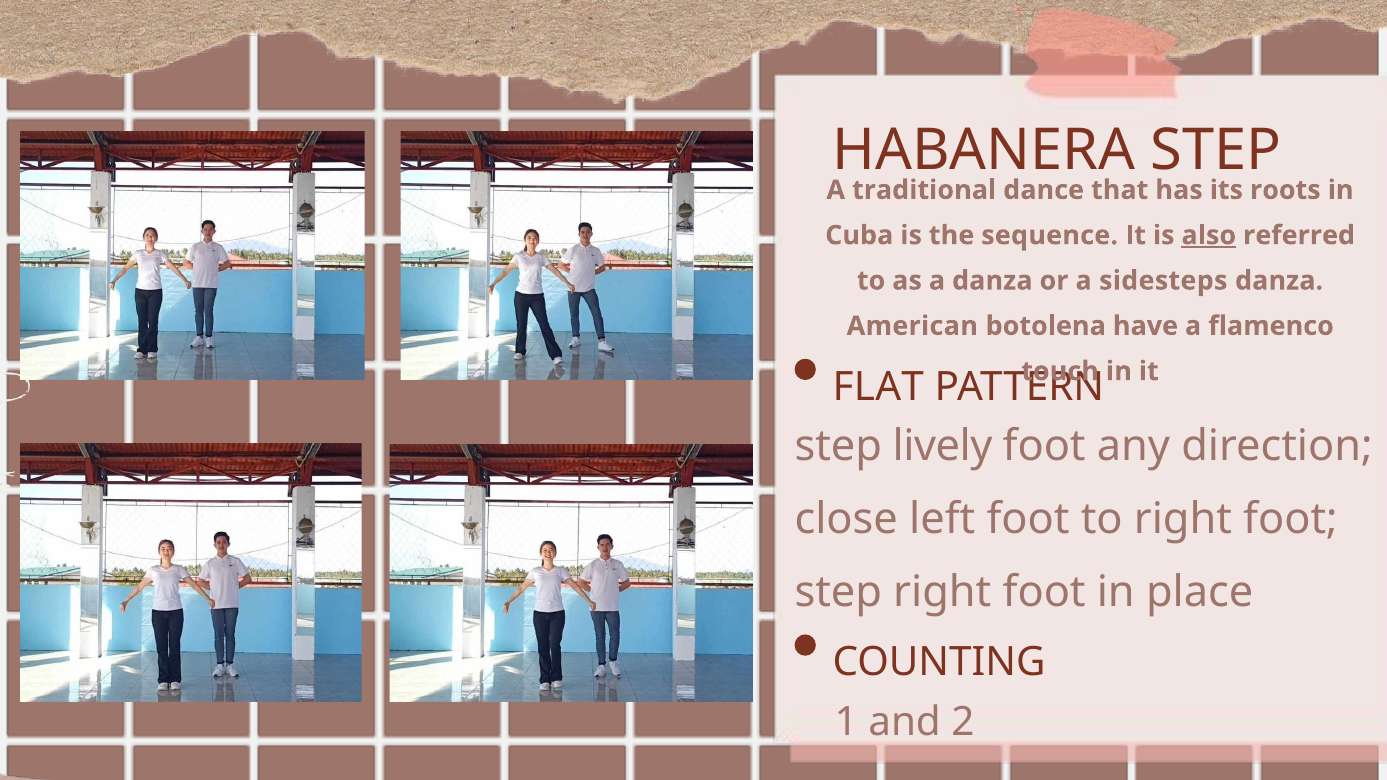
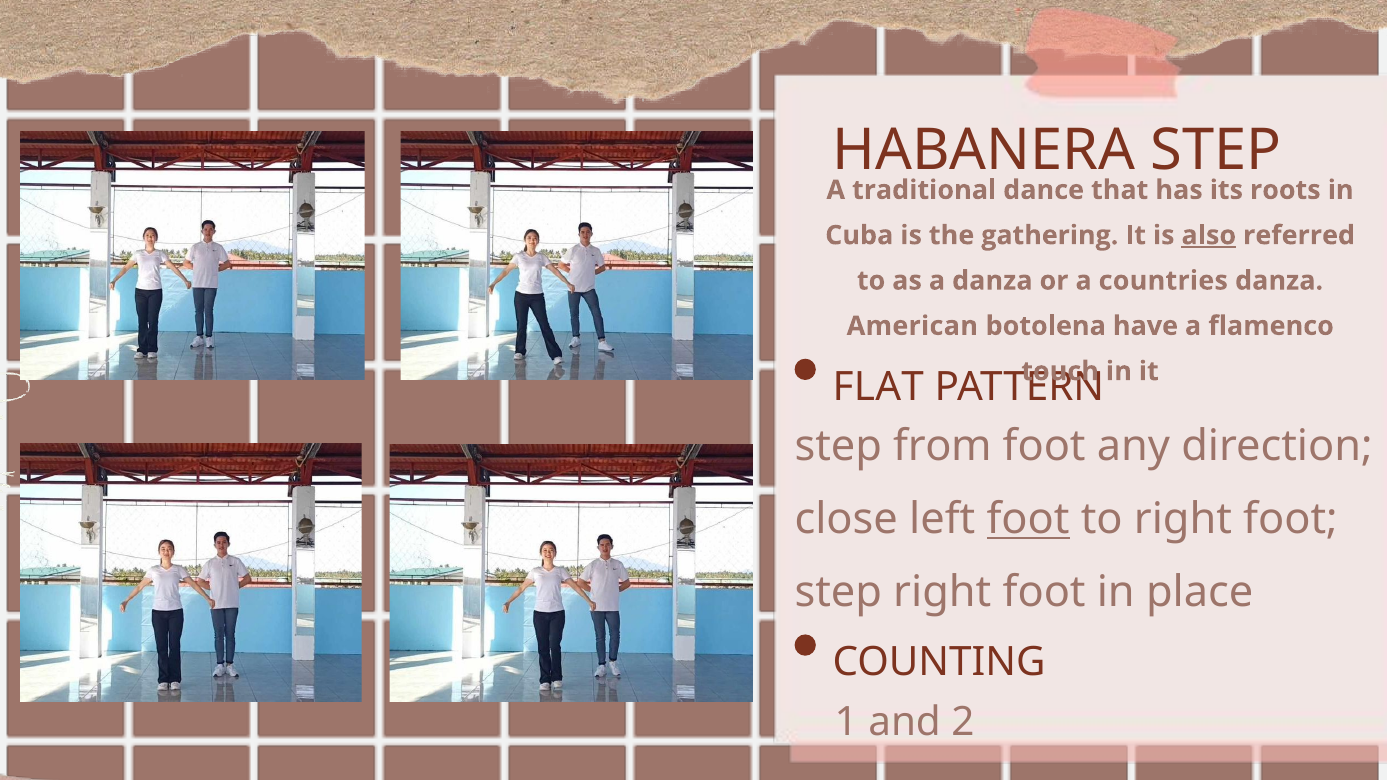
sequence: sequence -> gathering (1050, 235)
sidesteps: sidesteps -> countries (1163, 281)
lively: lively -> from (942, 447)
foot underline: none -> present (1028, 520)
